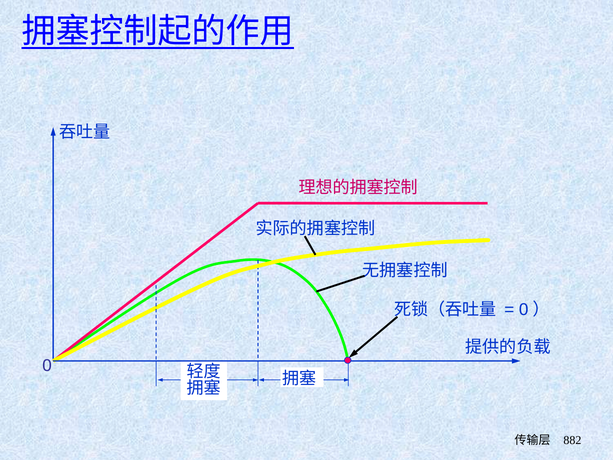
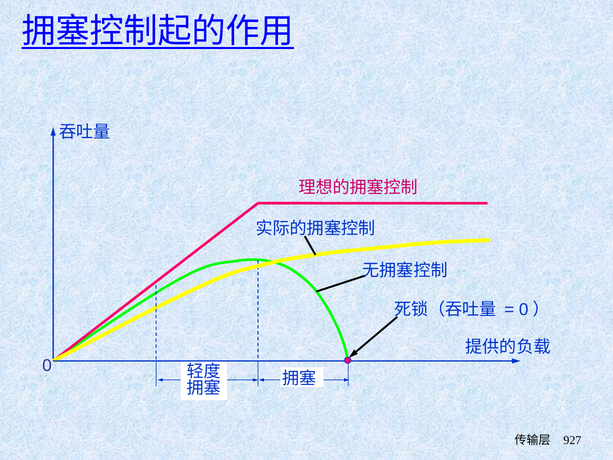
882: 882 -> 927 (572, 440)
